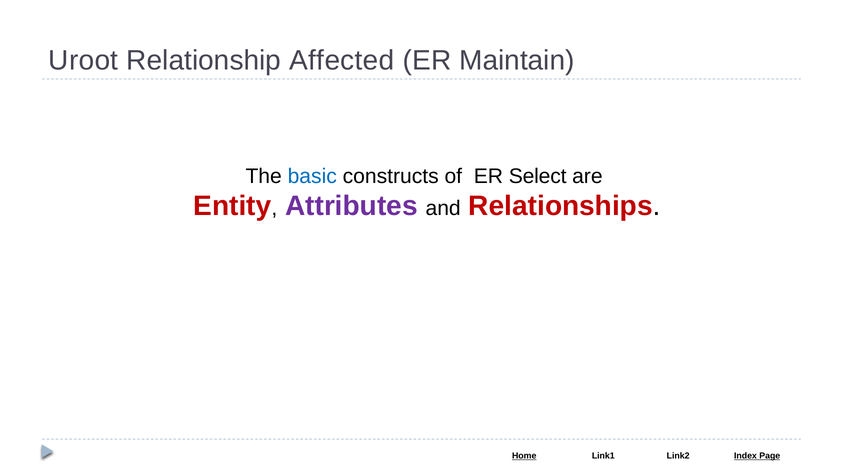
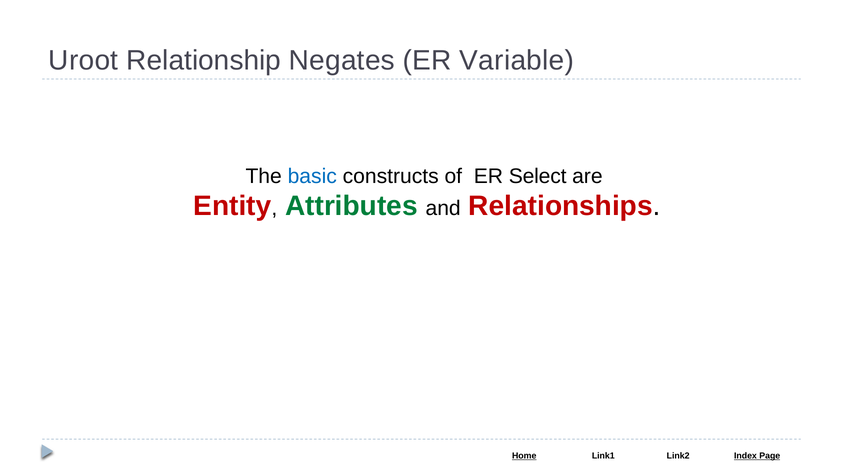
Affected: Affected -> Negates (342, 61)
Maintain: Maintain -> Variable (517, 61)
Attributes colour: purple -> green (351, 206)
